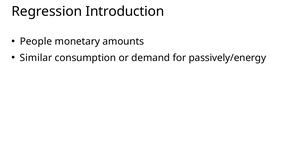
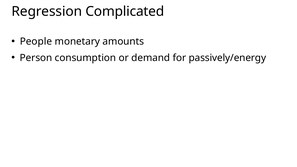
Introduction: Introduction -> Complicated (125, 12)
Similar: Similar -> Person (36, 58)
